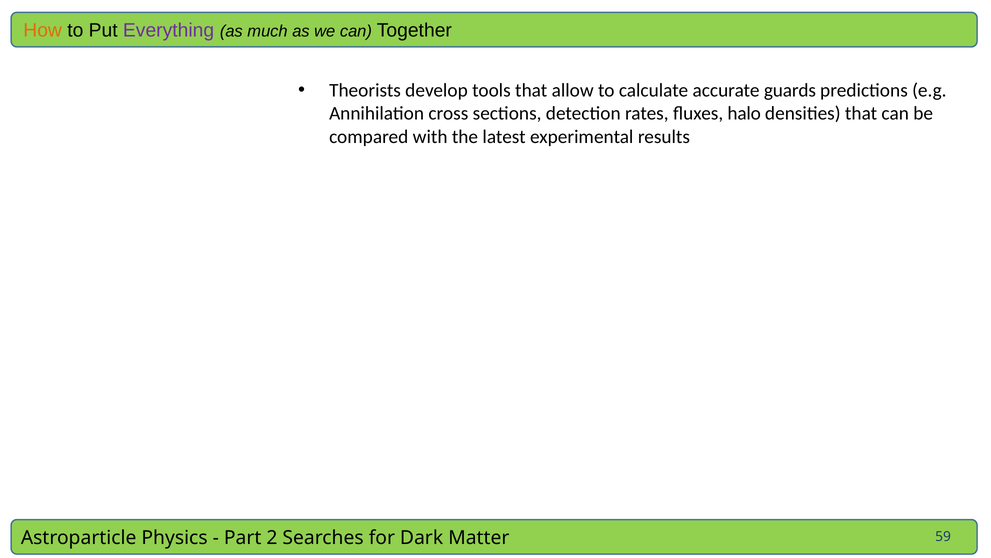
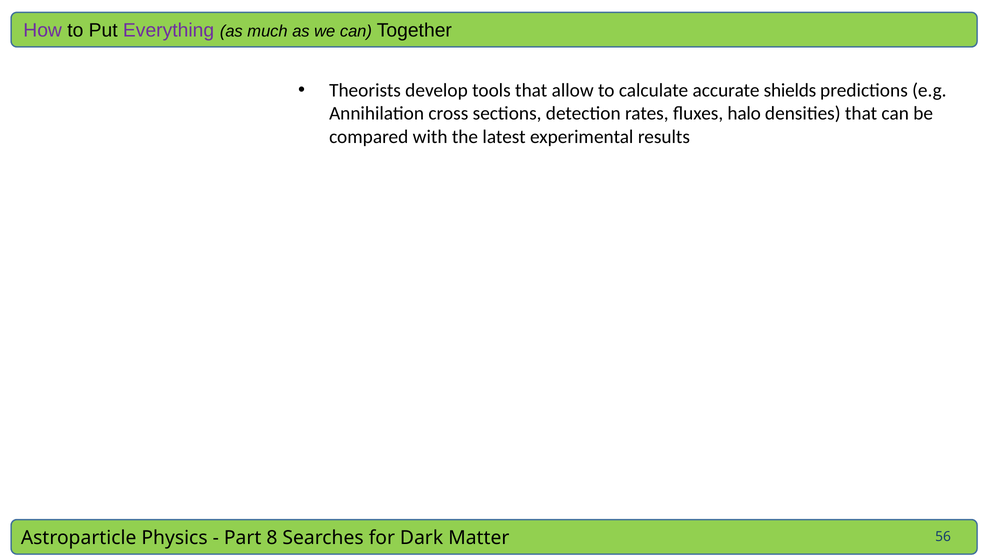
How colour: orange -> purple (43, 30)
guards: guards -> shields (790, 90)
2: 2 -> 8 (272, 537)
59: 59 -> 56 (943, 536)
